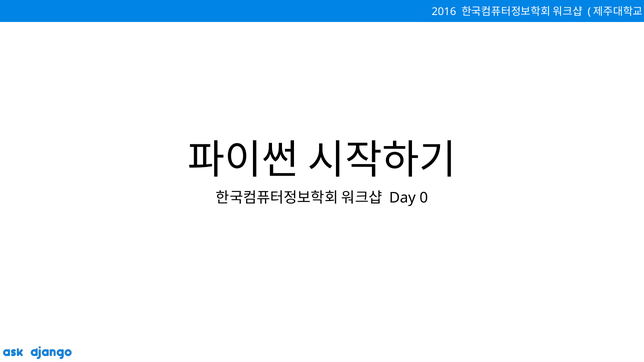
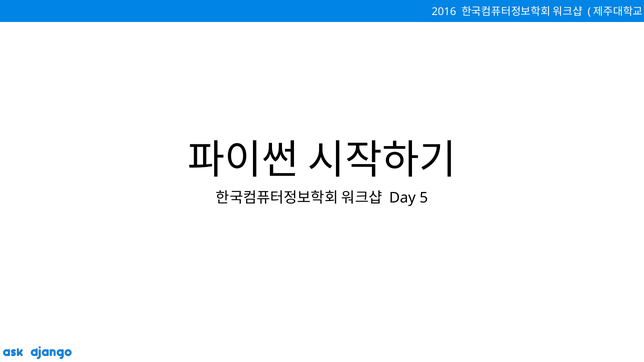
0: 0 -> 5 (424, 198)
